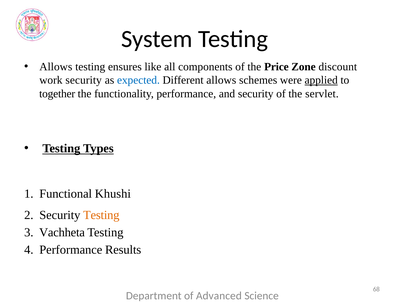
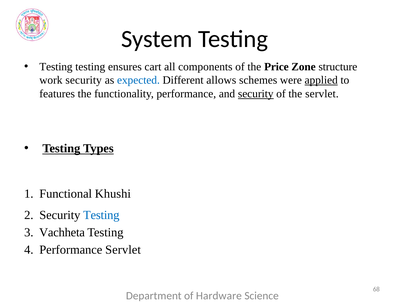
Allows: Allows -> Testing (56, 67)
like: like -> cart (153, 67)
discount: discount -> structure (338, 67)
together: together -> features (57, 94)
security underline: none -> present (256, 94)
Testing colour: orange -> blue (101, 215)
Performance Results: Results -> Servlet (123, 250)
Advanced: Advanced -> Hardware (219, 296)
